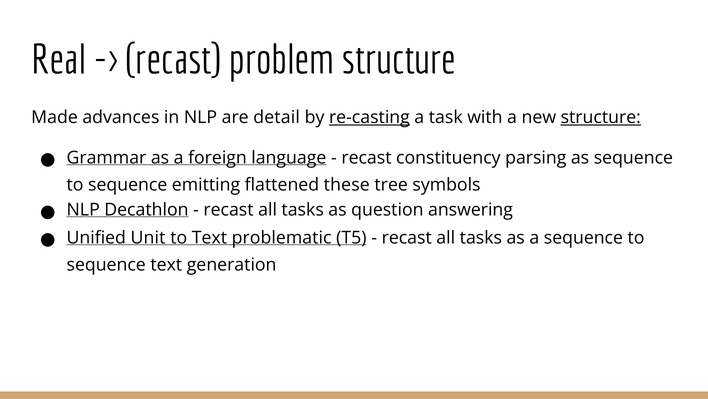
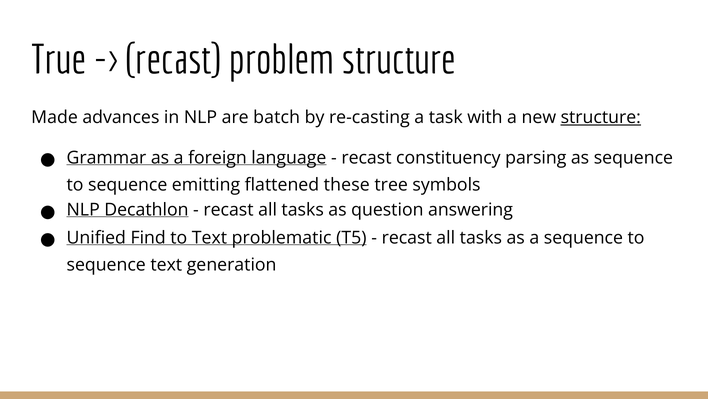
Real: Real -> True (59, 60)
detail: detail -> batch (277, 117)
re-casting underline: present -> none (369, 117)
Unit: Unit -> Find (148, 237)
